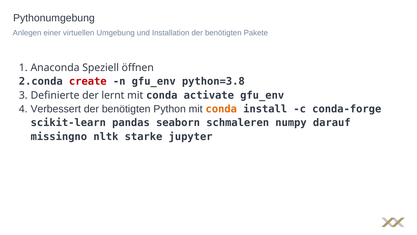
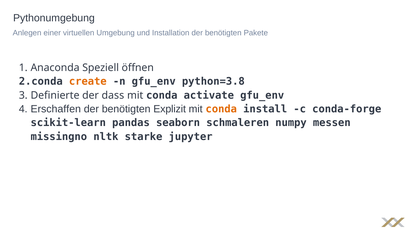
create colour: red -> orange (88, 81)
lernt: lernt -> dass (113, 95)
Verbessert: Verbessert -> Erschaffen (56, 109)
Python: Python -> Explizit (170, 109)
darauf: darauf -> messen (332, 123)
